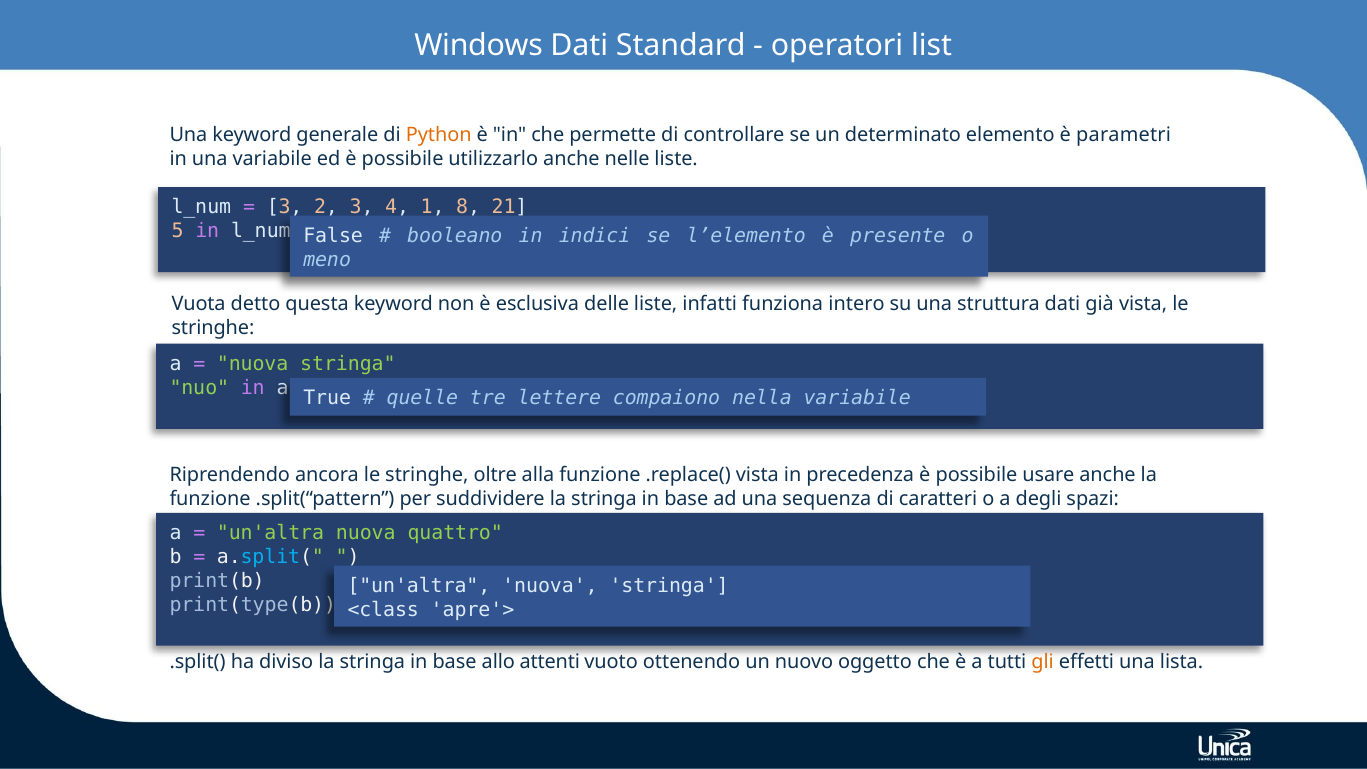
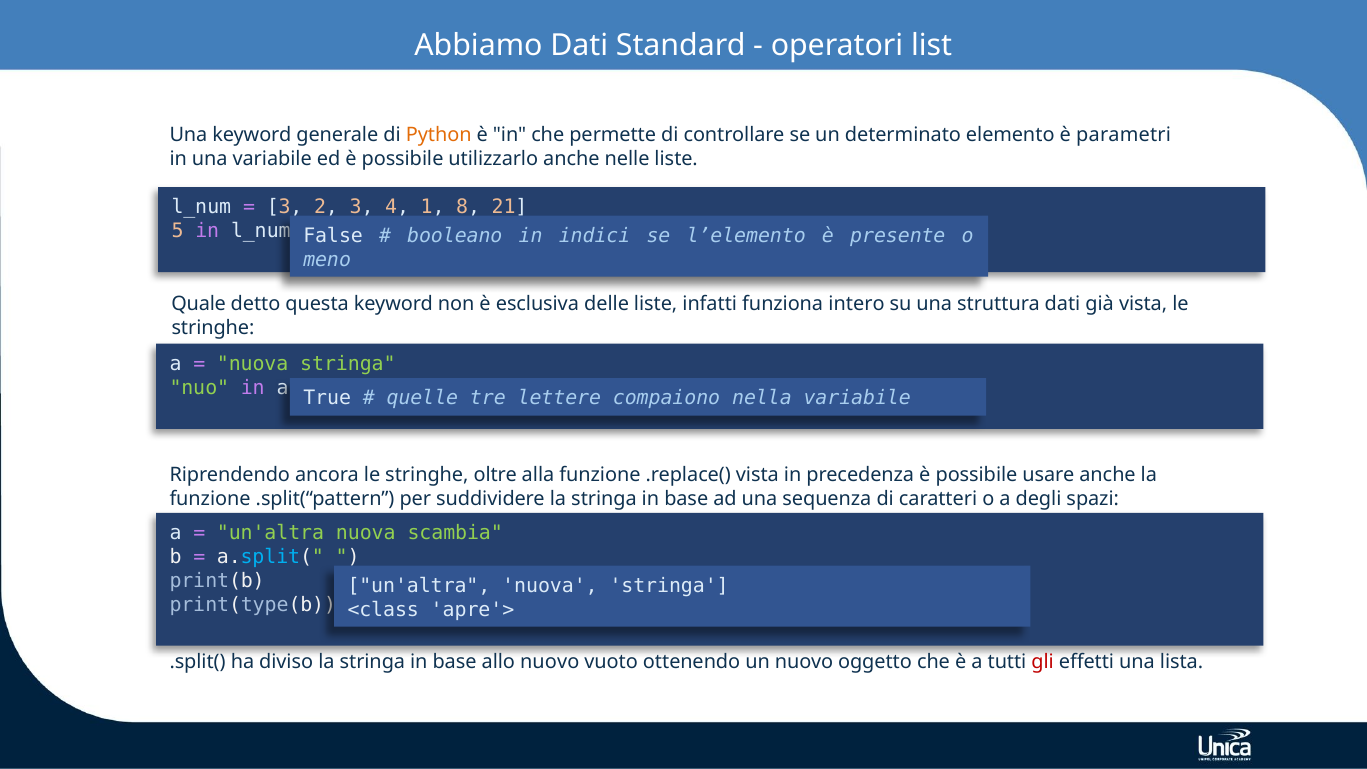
Windows: Windows -> Abbiamo (478, 46)
Vuota: Vuota -> Quale (199, 304)
quattro: quattro -> scambia (455, 533)
allo attenti: attenti -> nuovo (550, 662)
gli colour: orange -> red (1043, 662)
